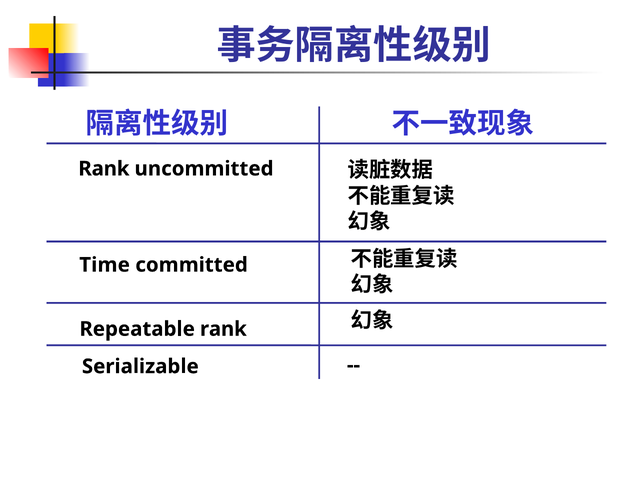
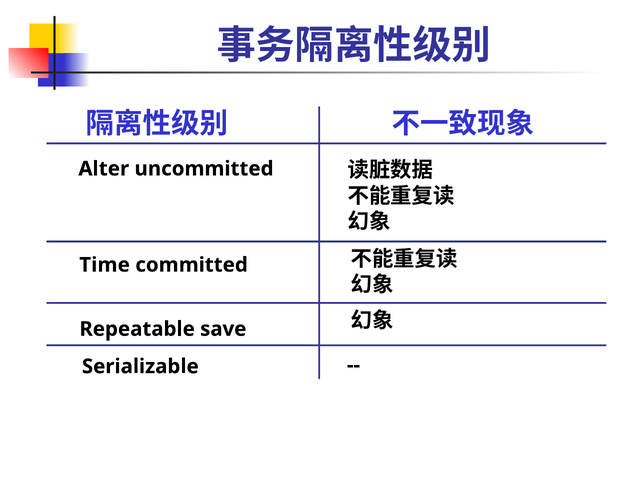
Rank: Rank -> Alter (104, 169)
Repeatable rank: rank -> save (223, 329)
